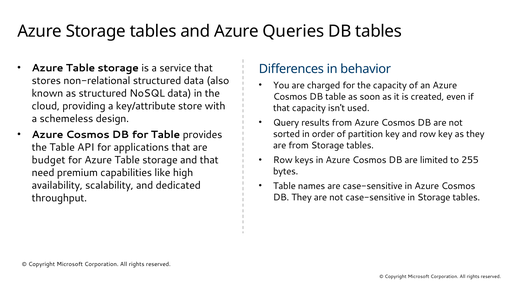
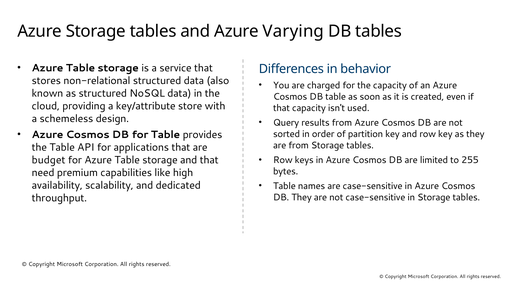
Queries: Queries -> Varying (293, 31)
